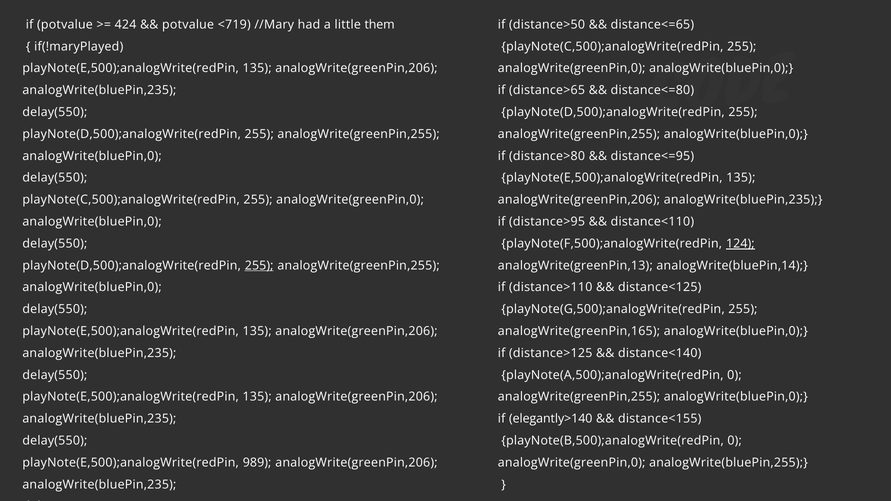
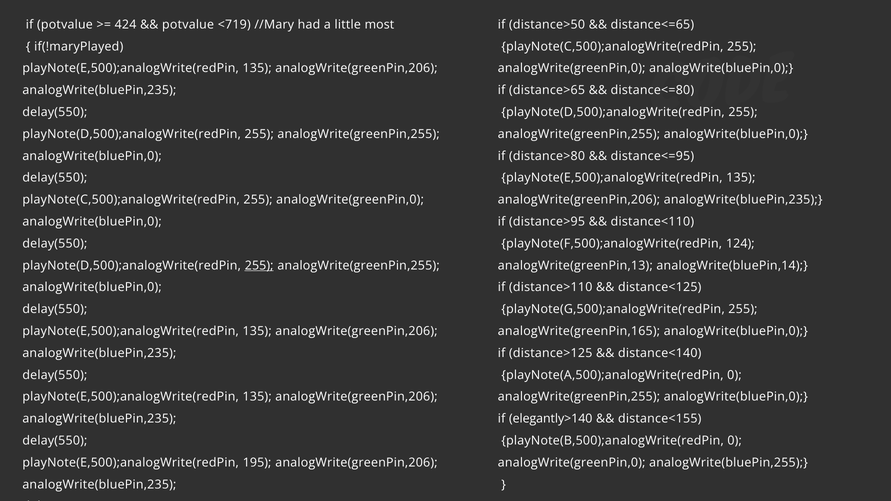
them: them -> most (379, 25)
124 underline: present -> none (740, 244)
989: 989 -> 195 (257, 463)
